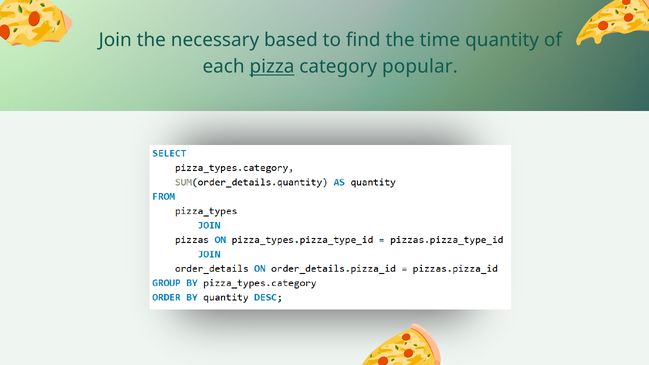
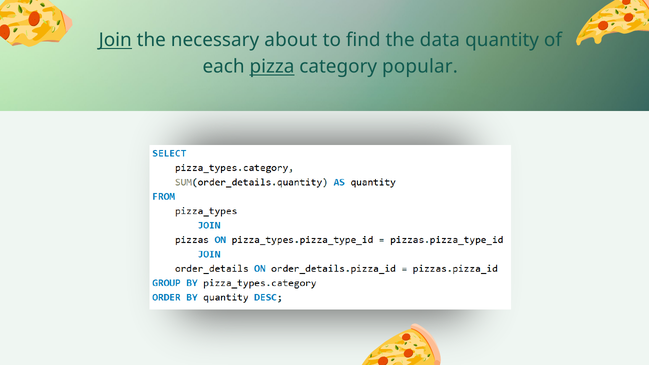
Join underline: none -> present (115, 40)
based: based -> about (291, 40)
time: time -> data (440, 40)
